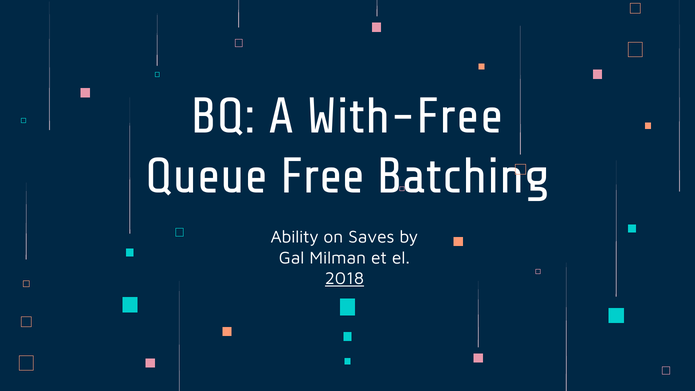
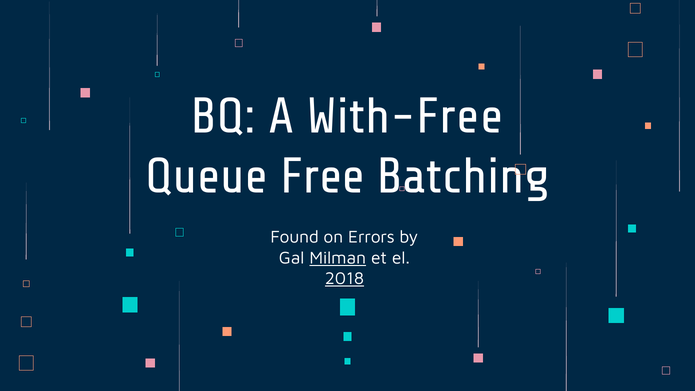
Ability: Ability -> Found (295, 237)
Saves: Saves -> Errors (371, 237)
Milman underline: none -> present (338, 258)
